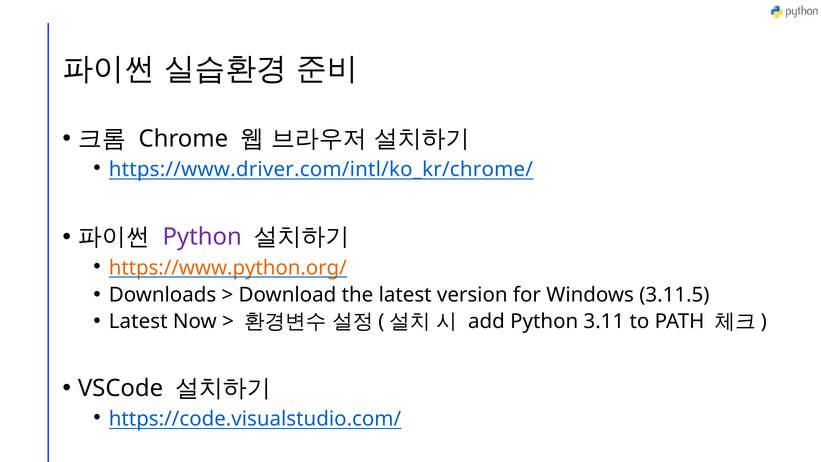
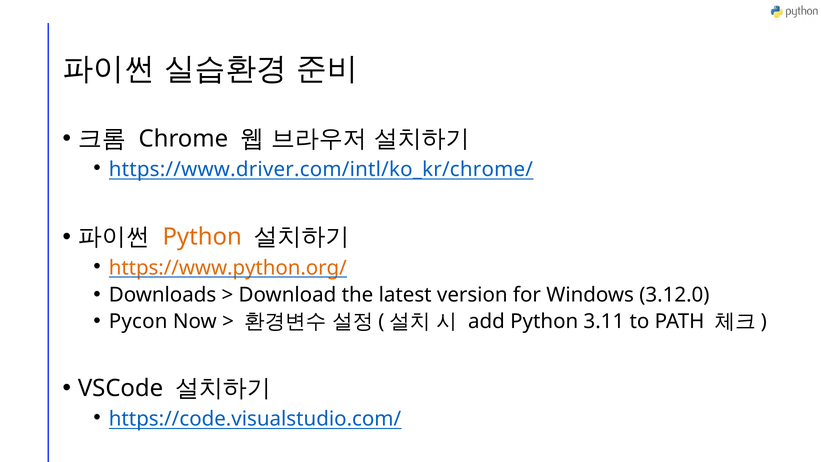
Python colour: purple -> orange (202, 237)
3.11.5: 3.11.5 -> 3.12.0 (674, 295)
Latest: Latest -> Pycon (138, 321)
